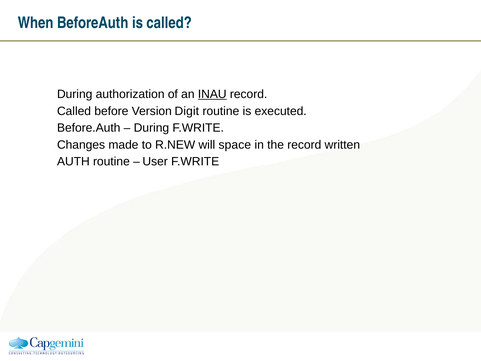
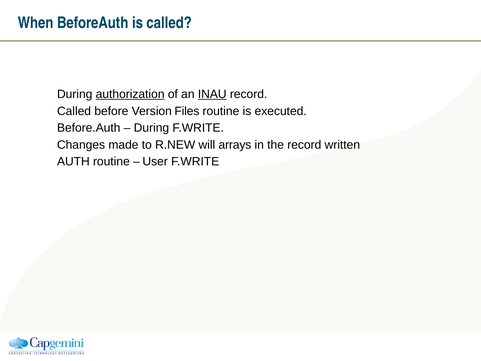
authorization underline: none -> present (130, 94)
Digit: Digit -> Files (187, 111)
space: space -> arrays (235, 145)
